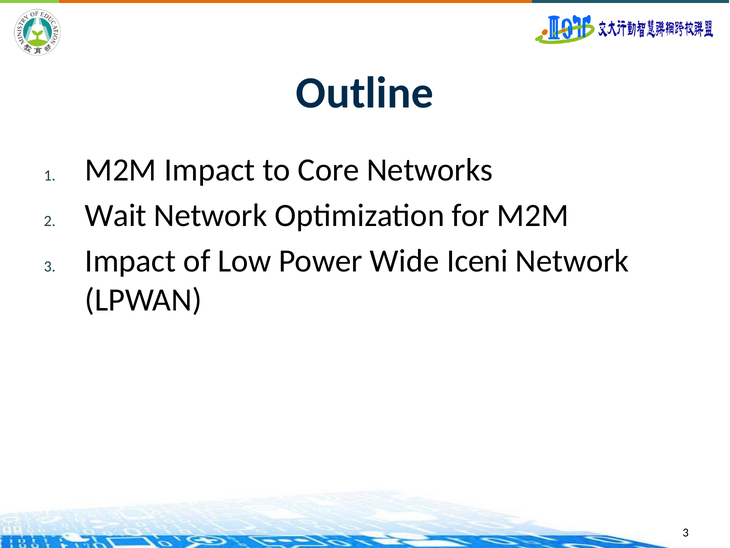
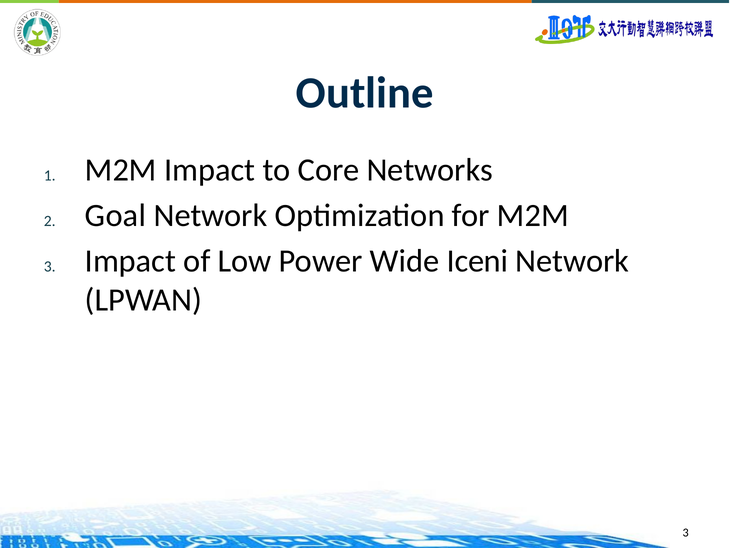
Wait: Wait -> Goal (115, 215)
